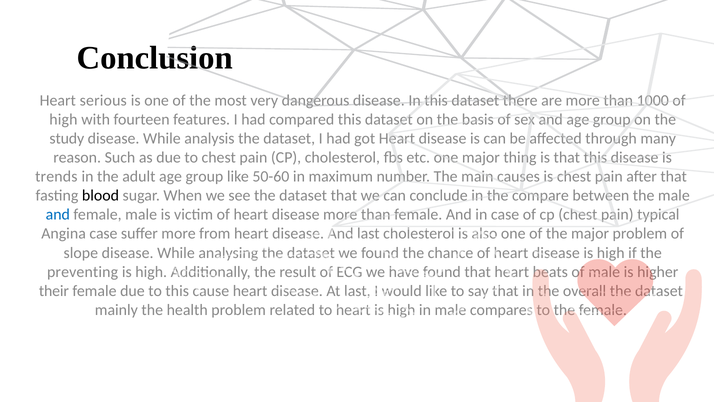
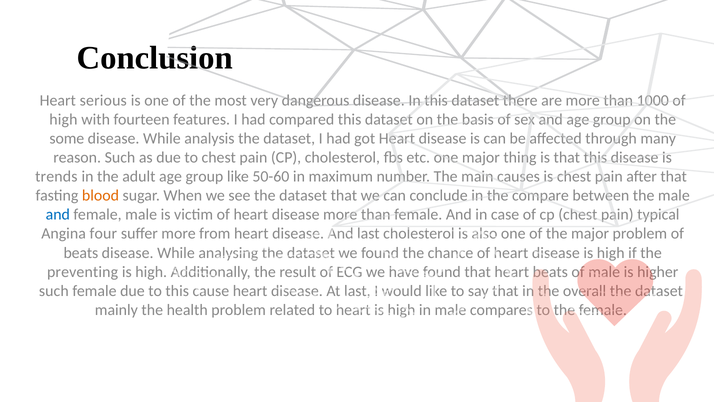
study: study -> some (67, 138)
blood colour: black -> orange (100, 195)
Angina case: case -> four (103, 233)
slope: slope -> beats (81, 253)
their: their -> such (54, 291)
